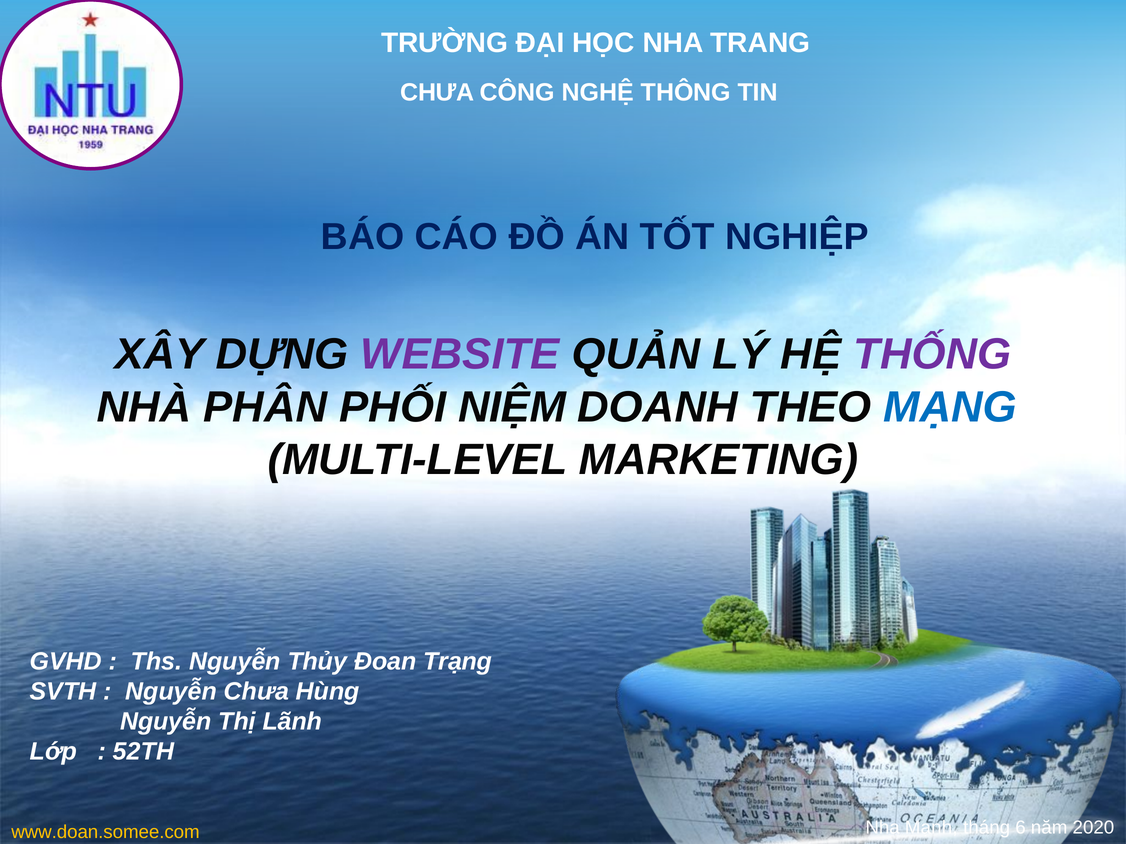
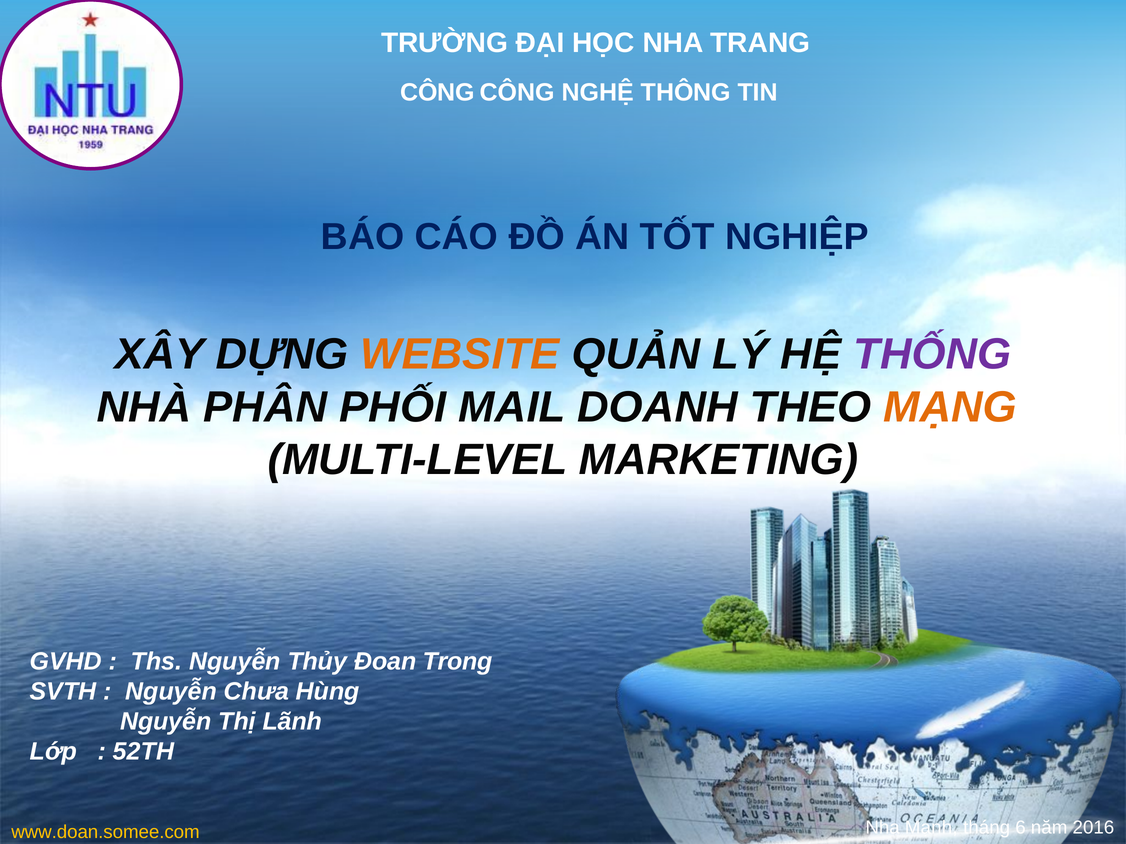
CHƯA: CHƯA -> CÔNG (437, 93)
WEBSITE colour: purple -> orange (460, 355)
NIỆM: NIỆM -> MAIL (512, 407)
MẠNG colour: blue -> orange (950, 407)
Trạng: Trạng -> Trong (458, 662)
2020: 2020 -> 2016 (1093, 828)
